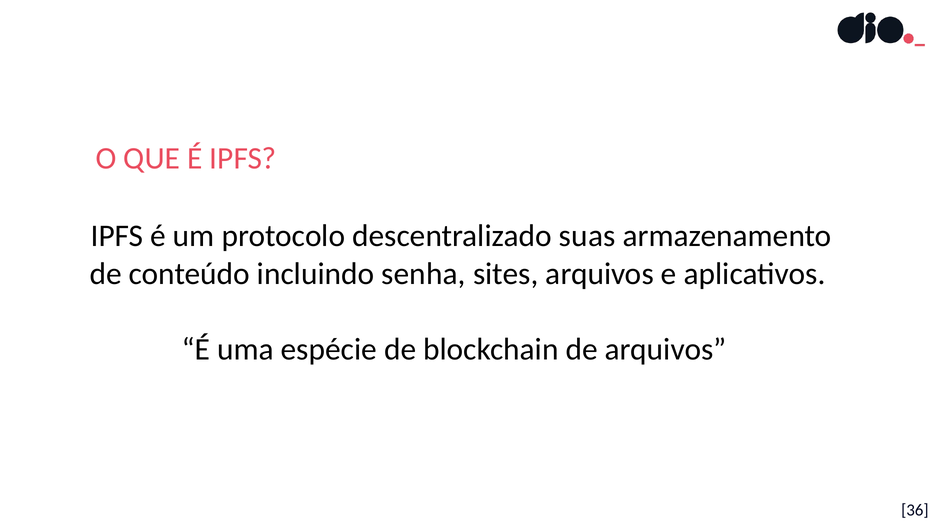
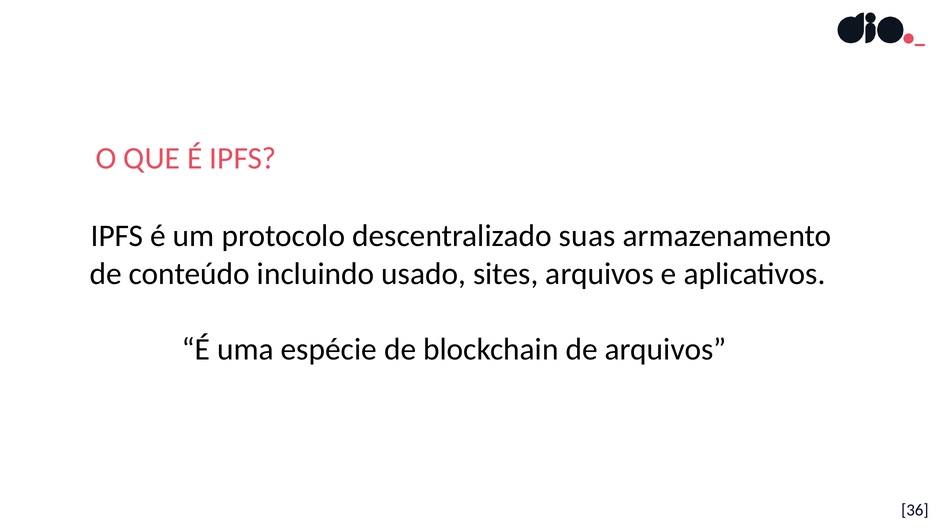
senha: senha -> usado (424, 274)
